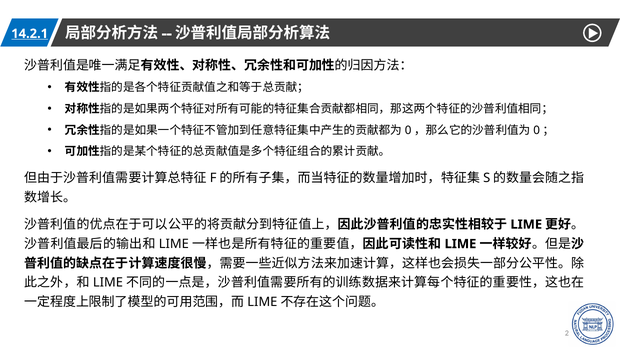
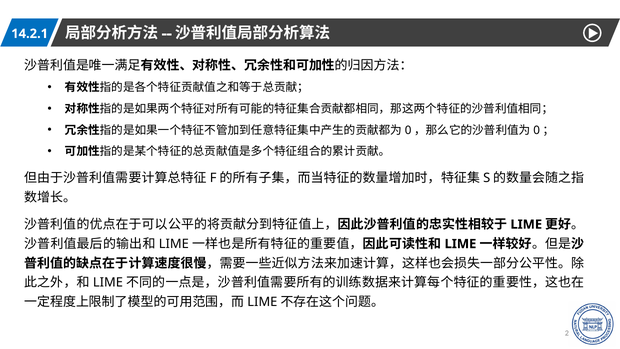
14.2.1 underline: present -> none (30, 34)
